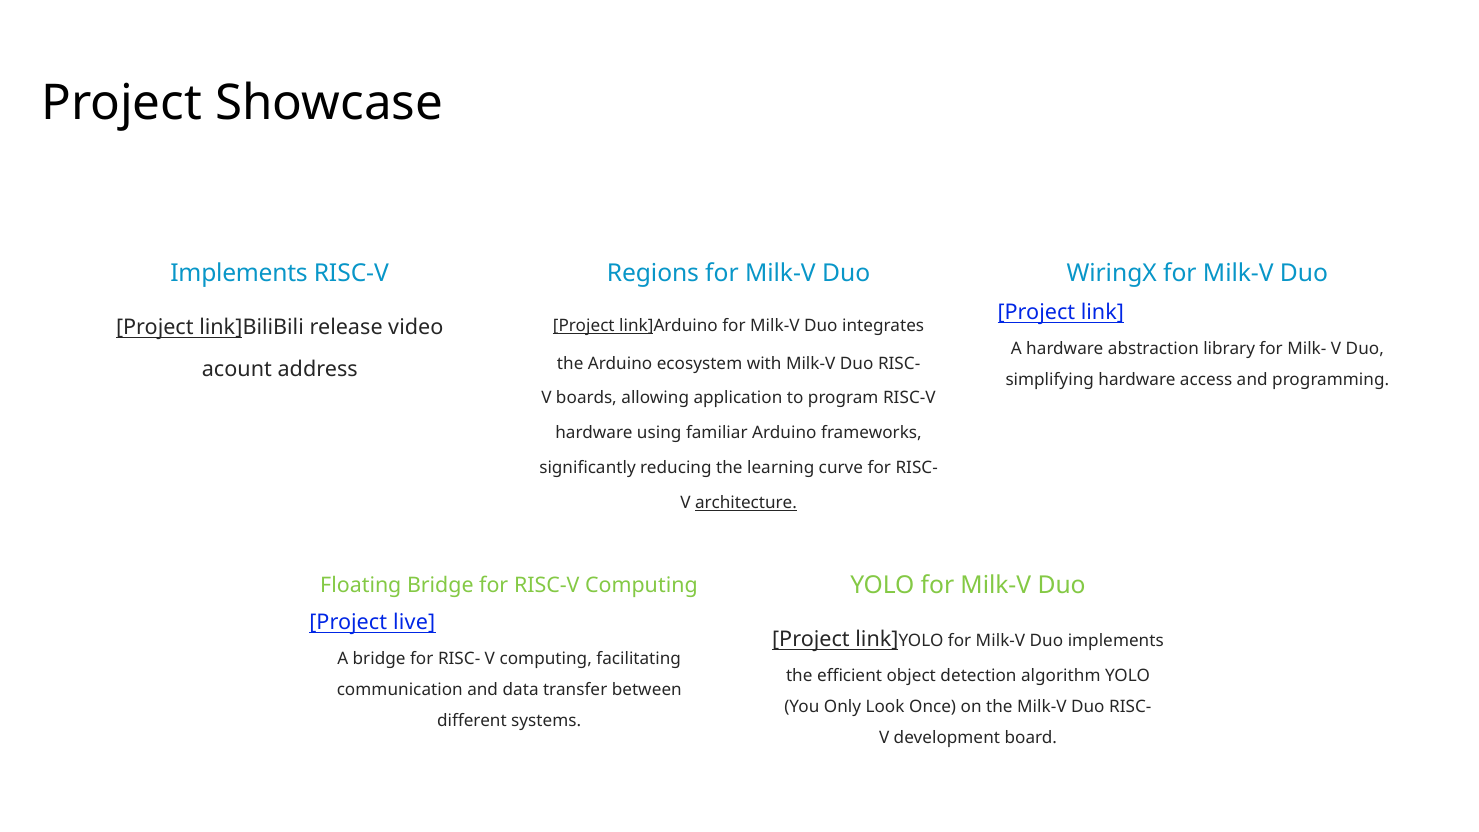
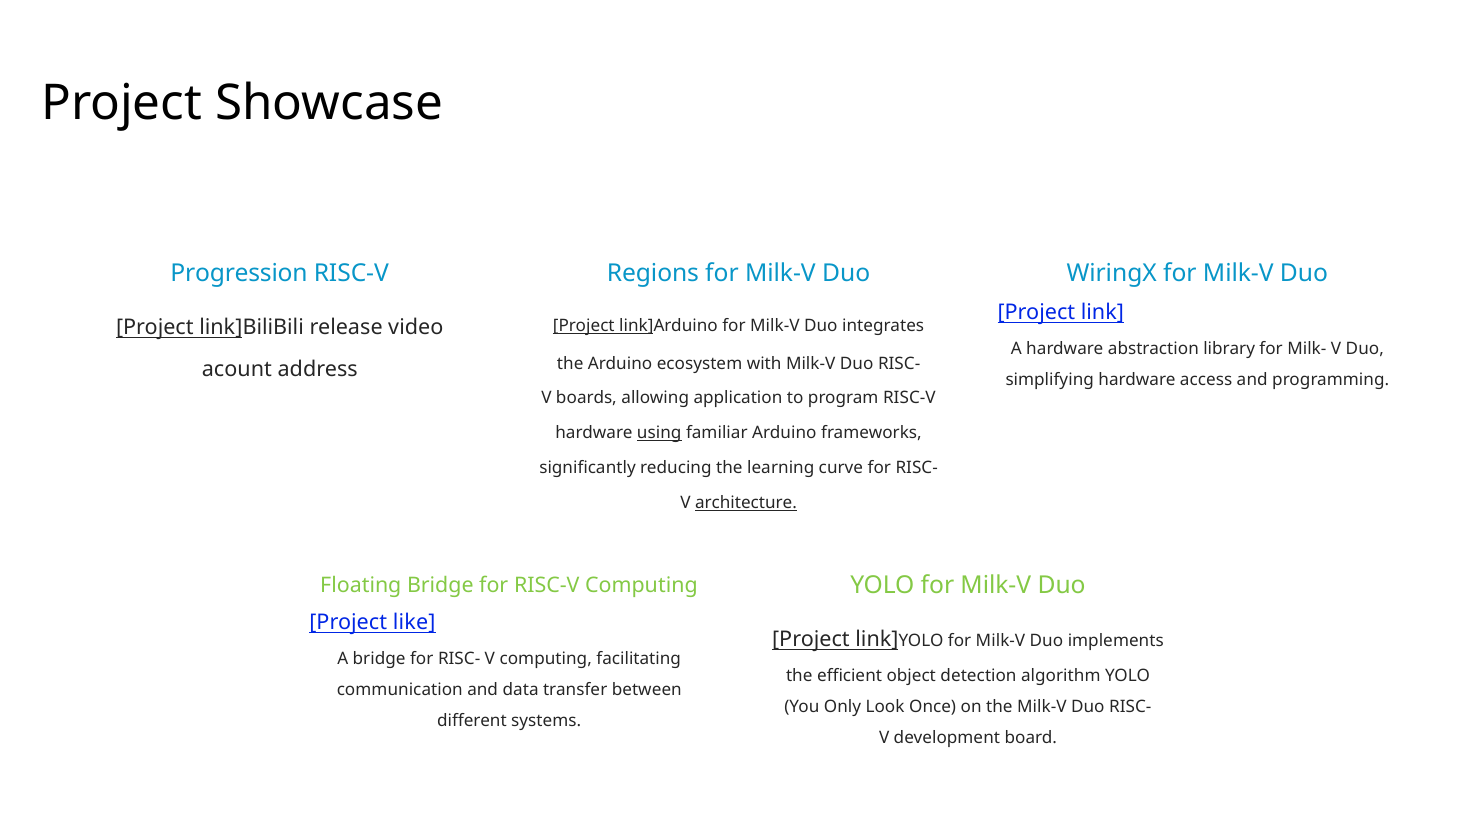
Implements: Implements -> Progression (239, 274)
using underline: none -> present (659, 433)
live: live -> like (414, 623)
